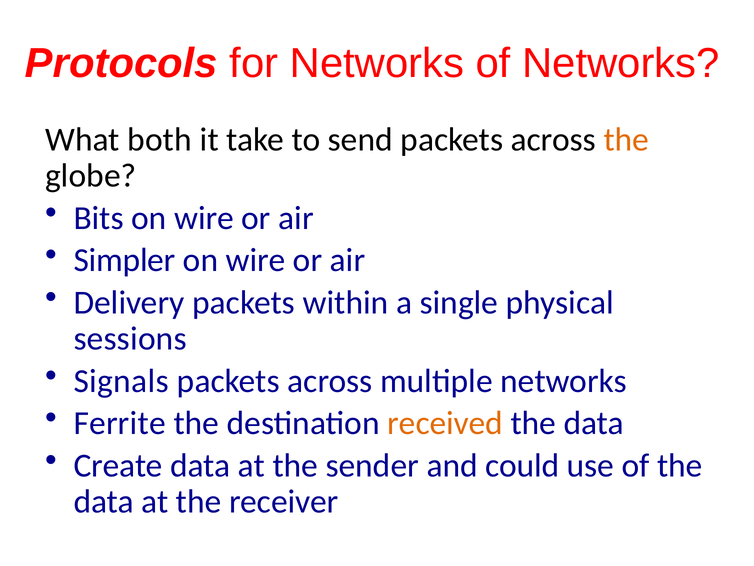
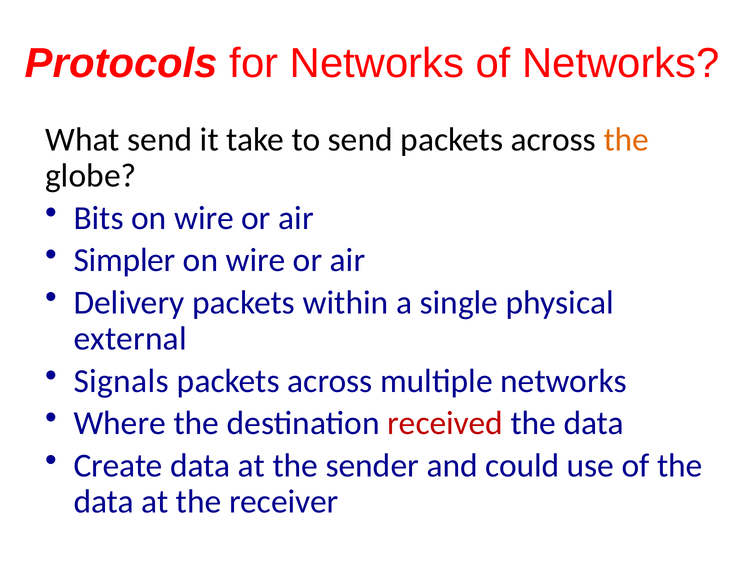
What both: both -> send (160, 139)
sessions: sessions -> external (130, 338)
Ferrite: Ferrite -> Where (120, 423)
received colour: orange -> red (445, 423)
